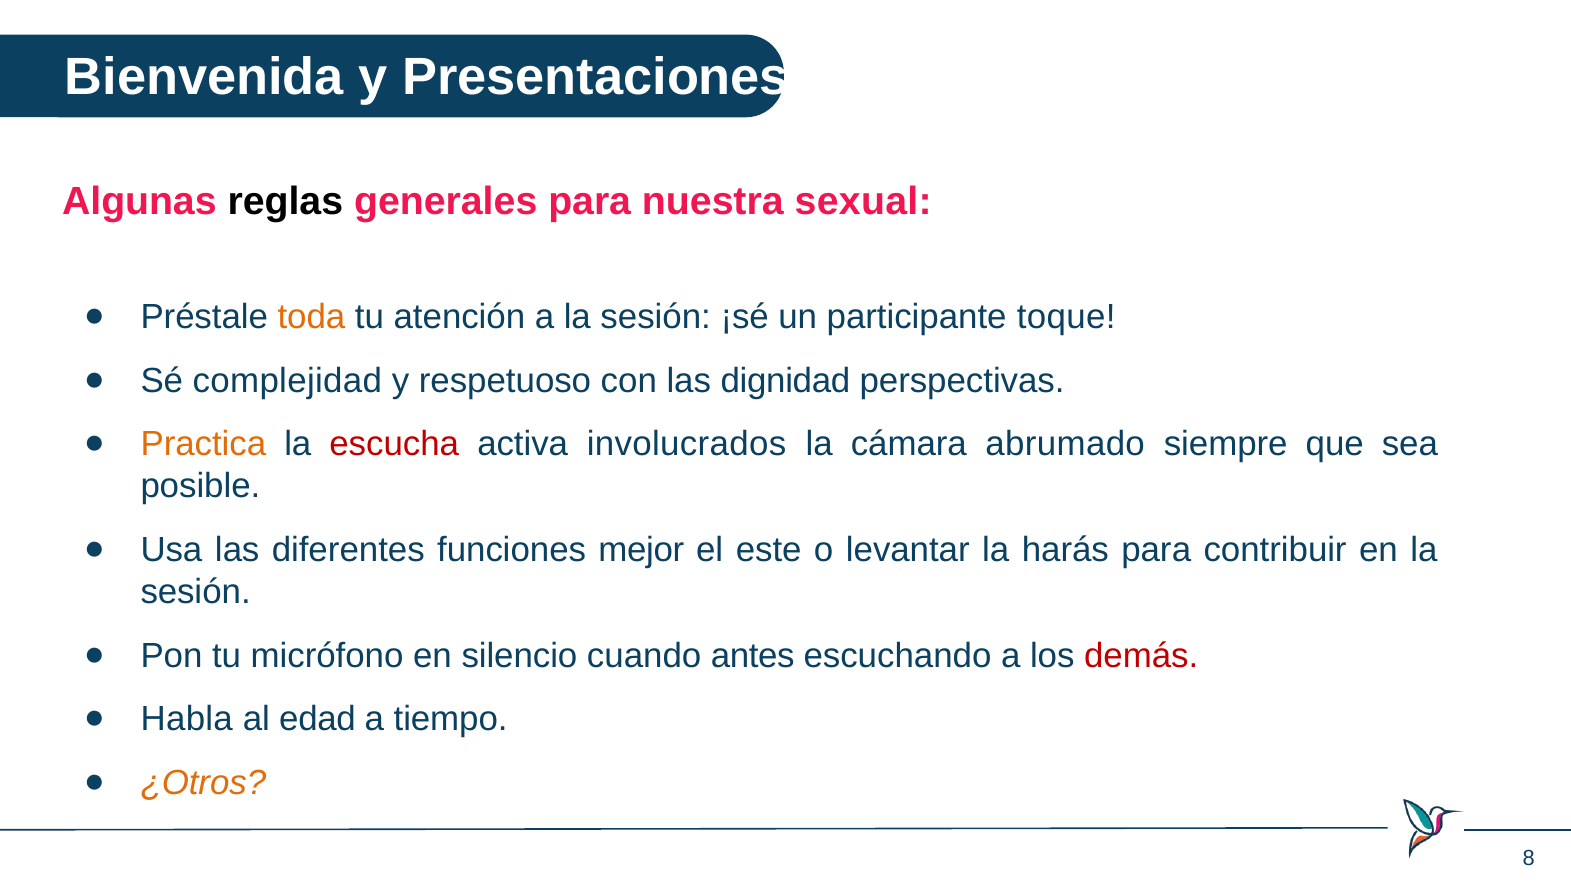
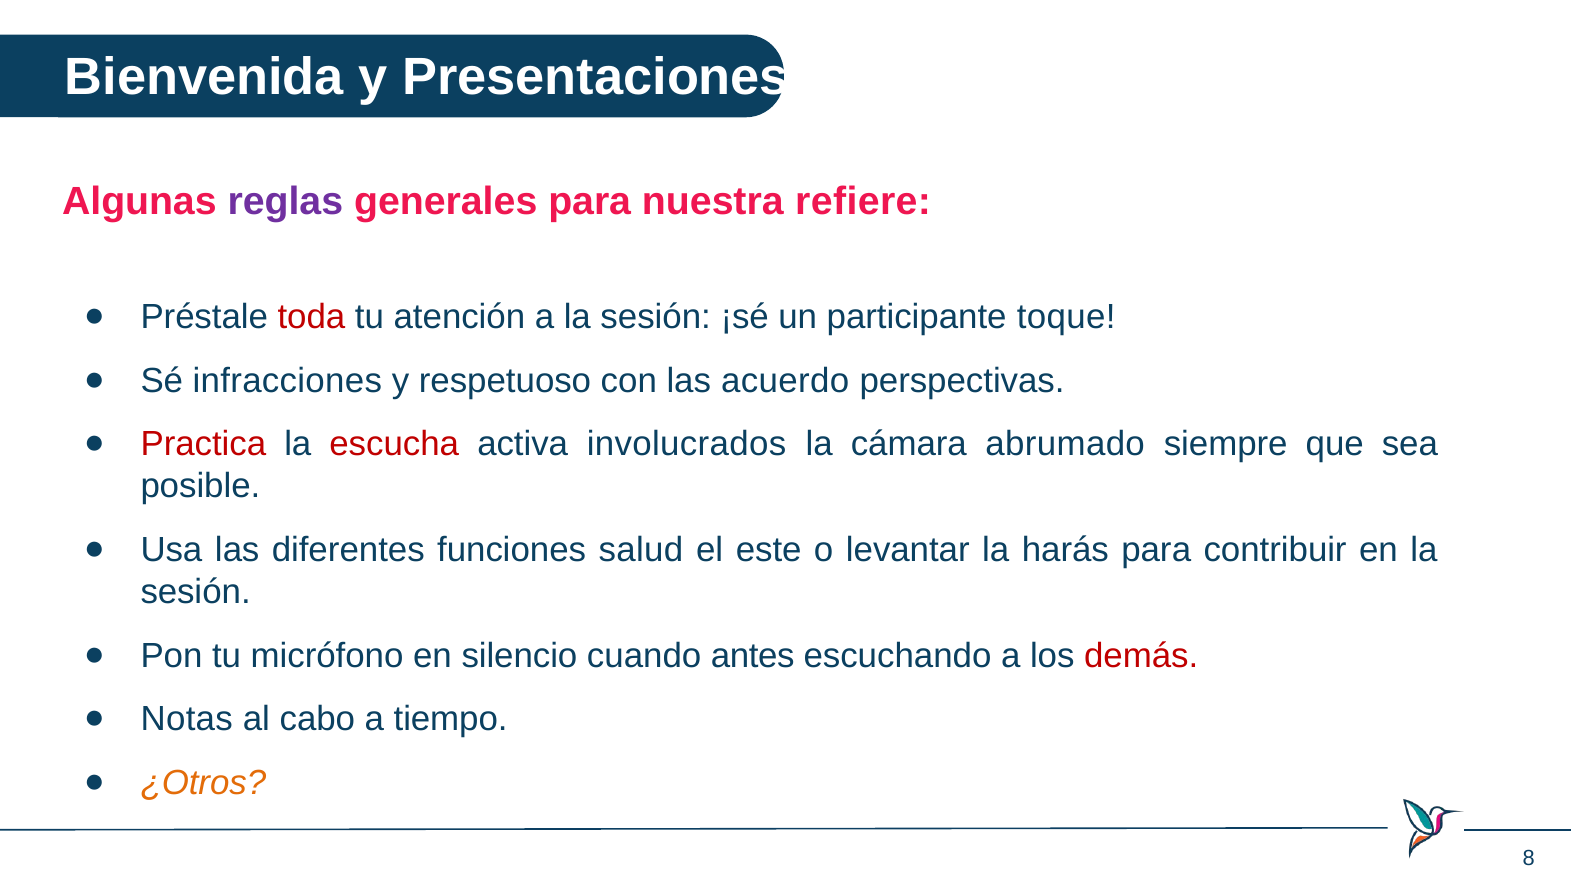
reglas colour: black -> purple (285, 201)
sexual: sexual -> refiere (863, 201)
toda colour: orange -> red (311, 317)
complejidad: complejidad -> infracciones (287, 381)
dignidad: dignidad -> acuerdo (785, 381)
Practica colour: orange -> red (203, 444)
mejor: mejor -> salud (641, 550)
Habla: Habla -> Notas (187, 719)
edad: edad -> cabo (317, 719)
